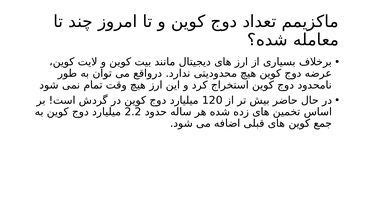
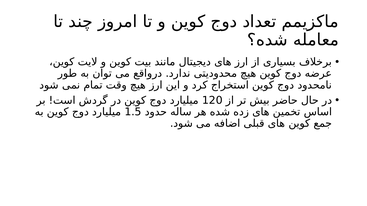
2.2: 2.2 -> 1.5 (133, 112)
